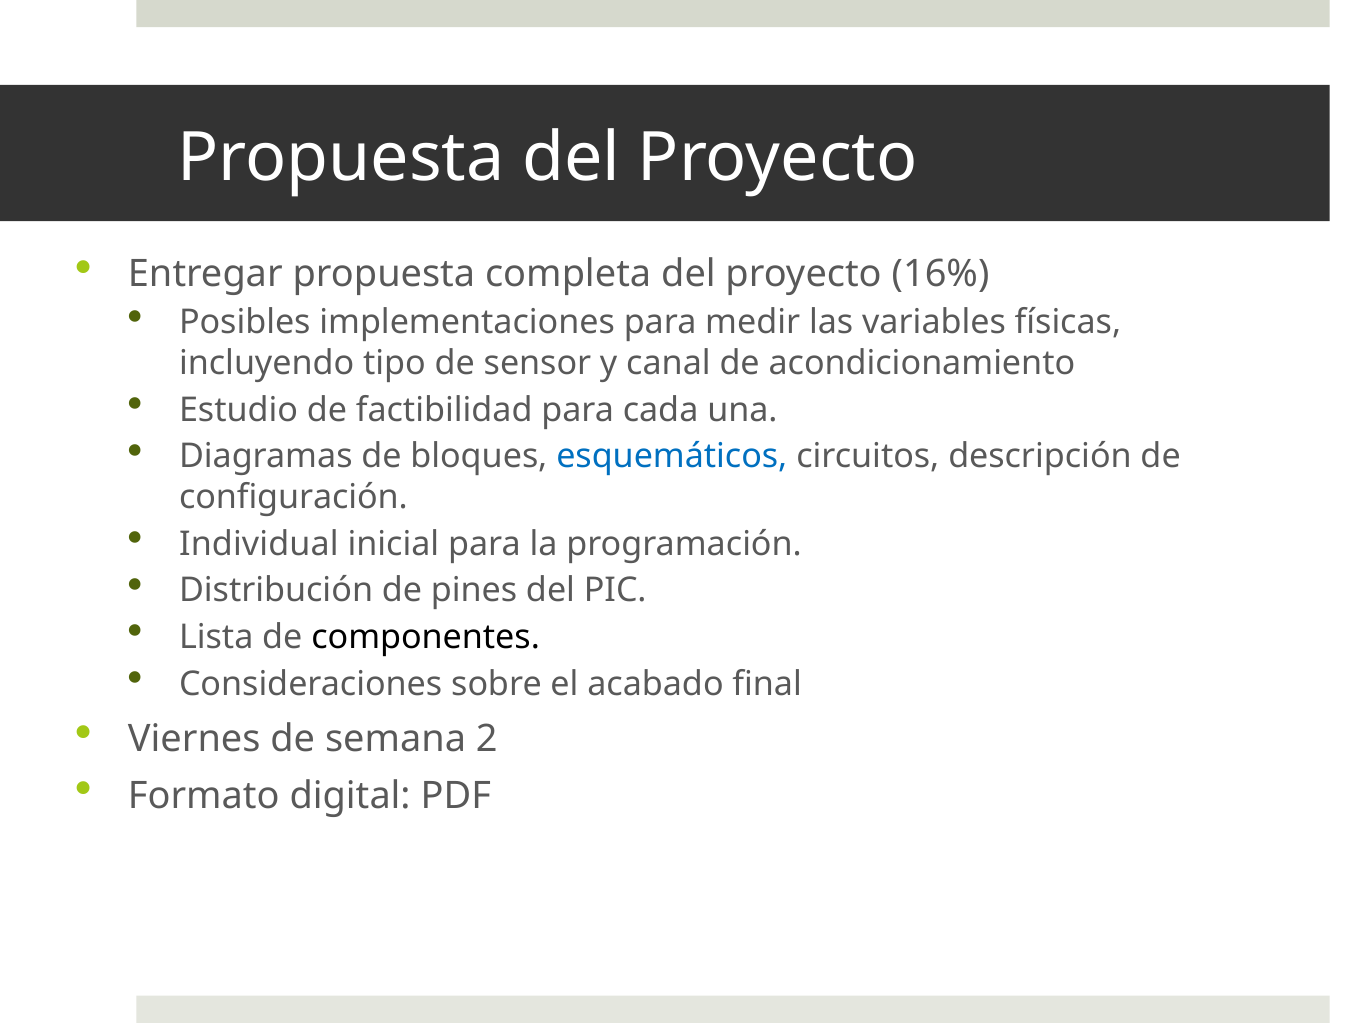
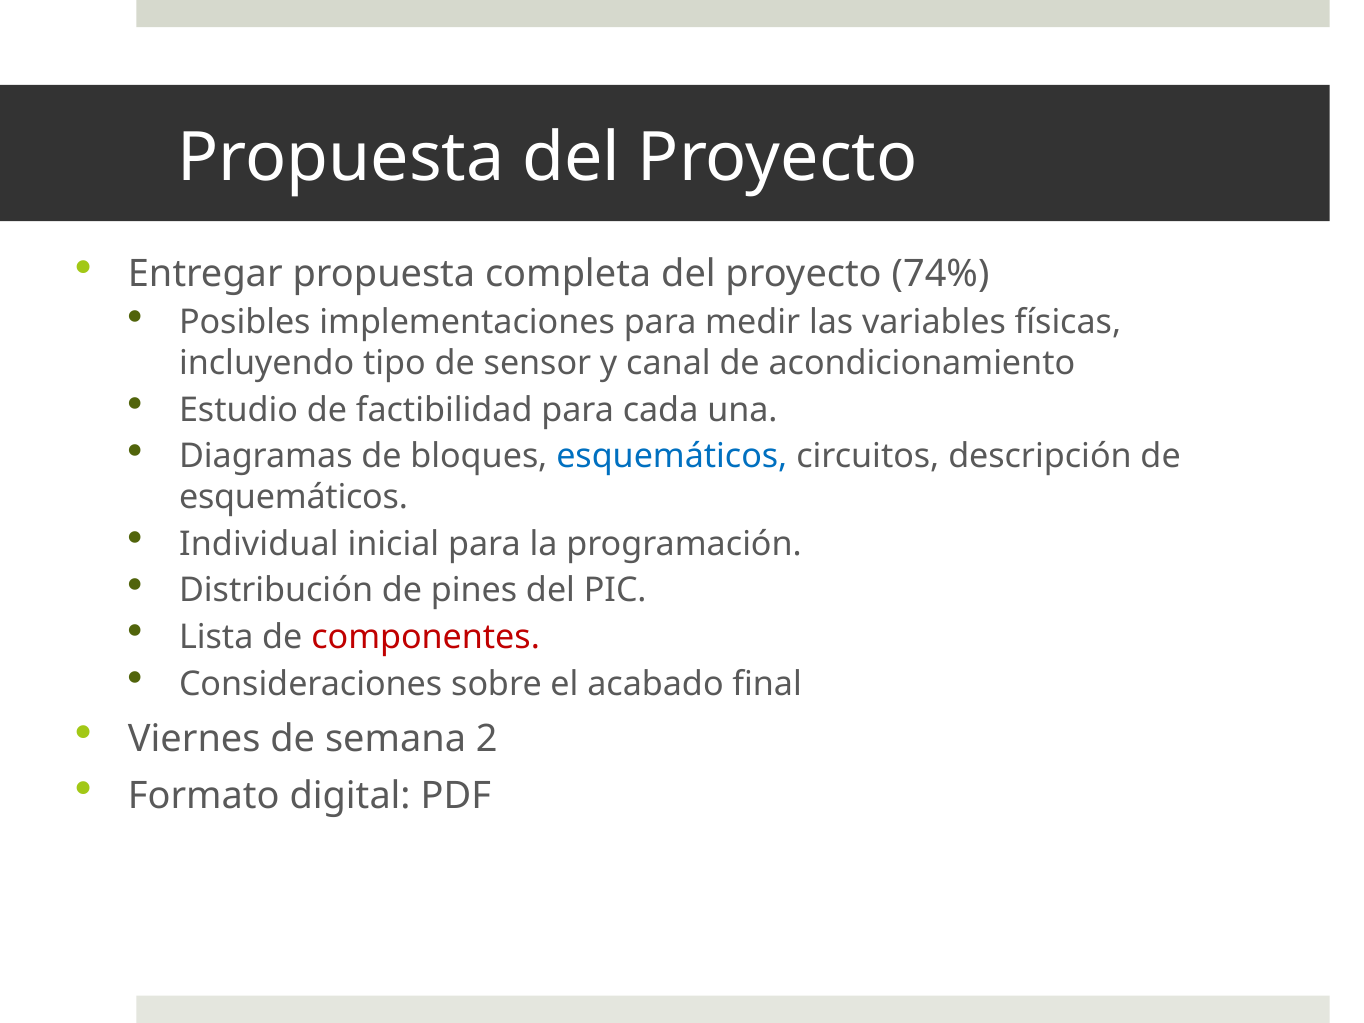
16%: 16% -> 74% (941, 274)
configuración: configuración -> esquemáticos (294, 497)
componentes colour: black -> red (426, 637)
